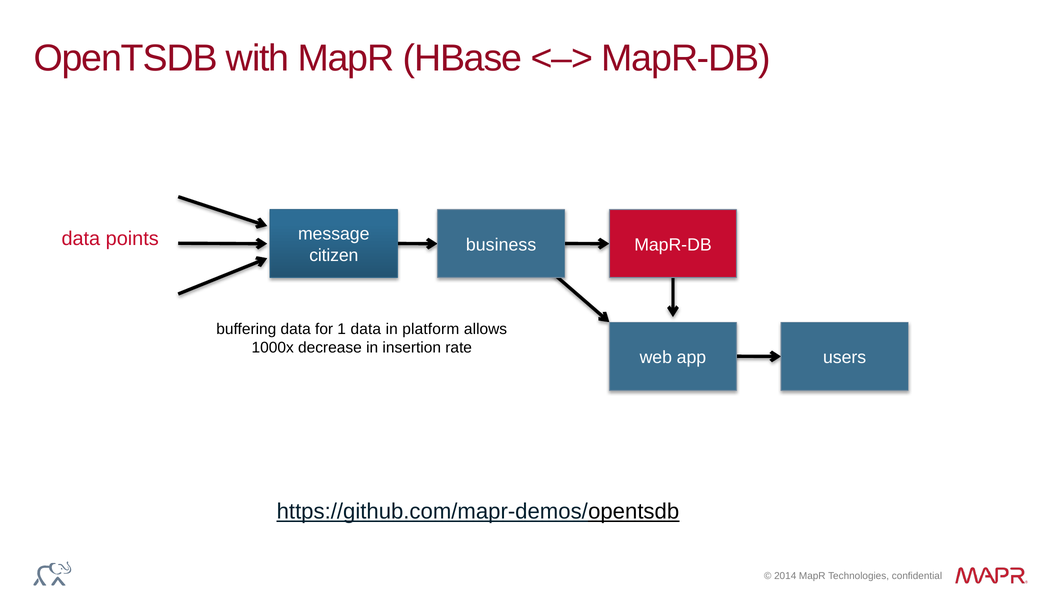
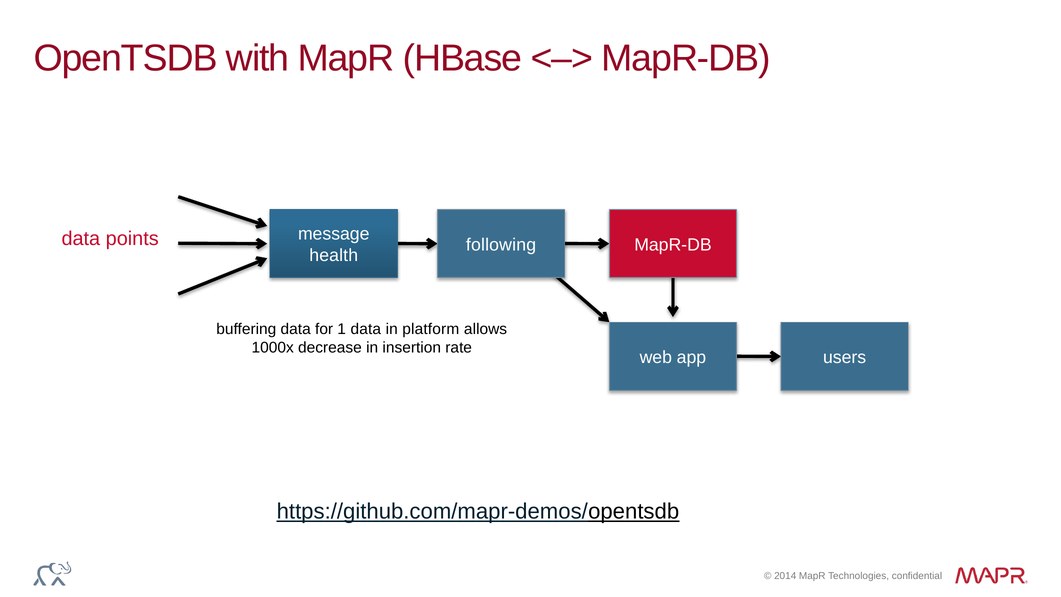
business: business -> following (501, 245)
citizen: citizen -> health (334, 255)
